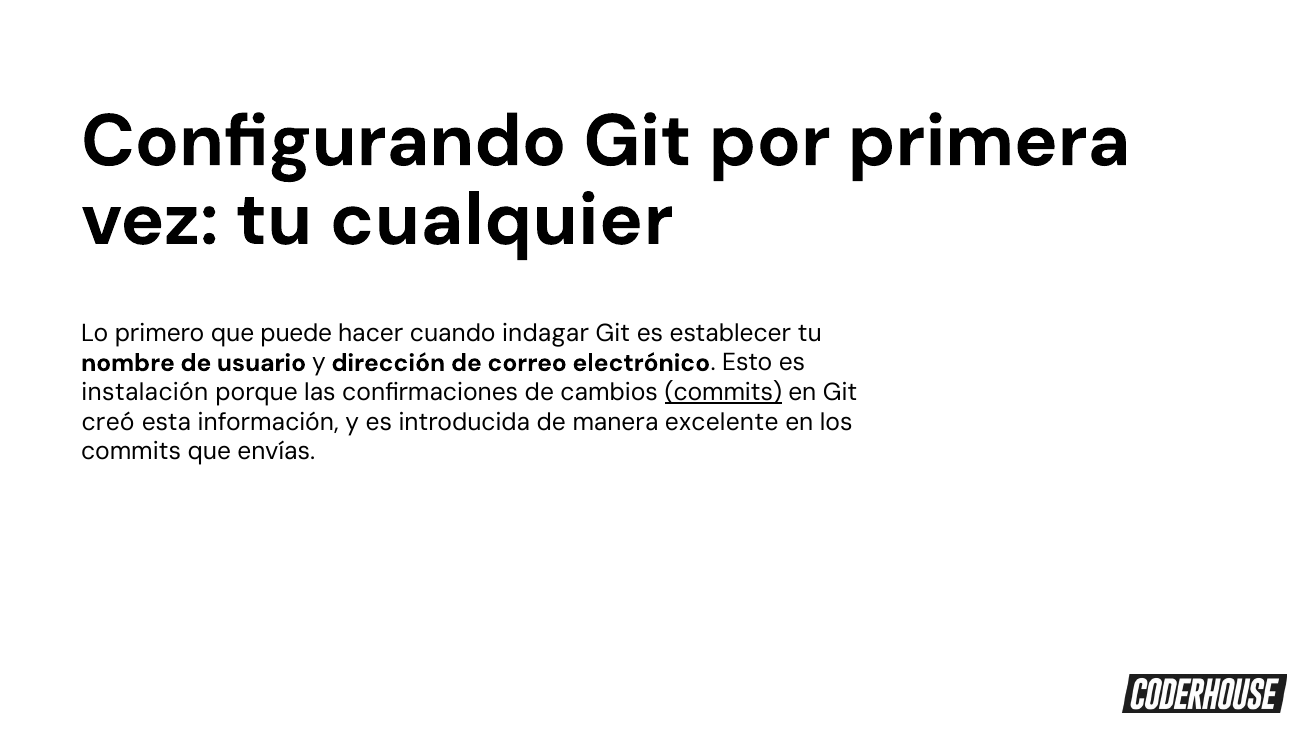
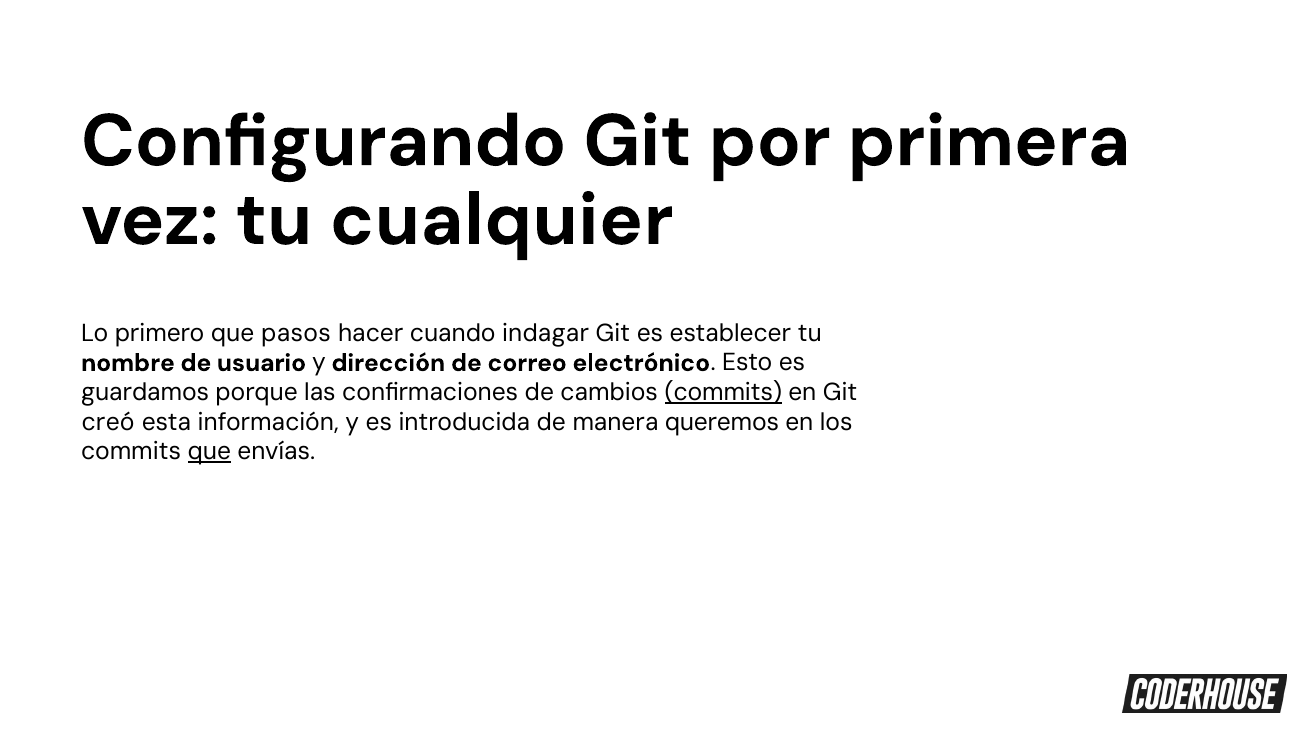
puede: puede -> pasos (296, 333)
instalación: instalación -> guardamos (145, 392)
excelente: excelente -> queremos (722, 422)
que underline: none -> present (209, 451)
